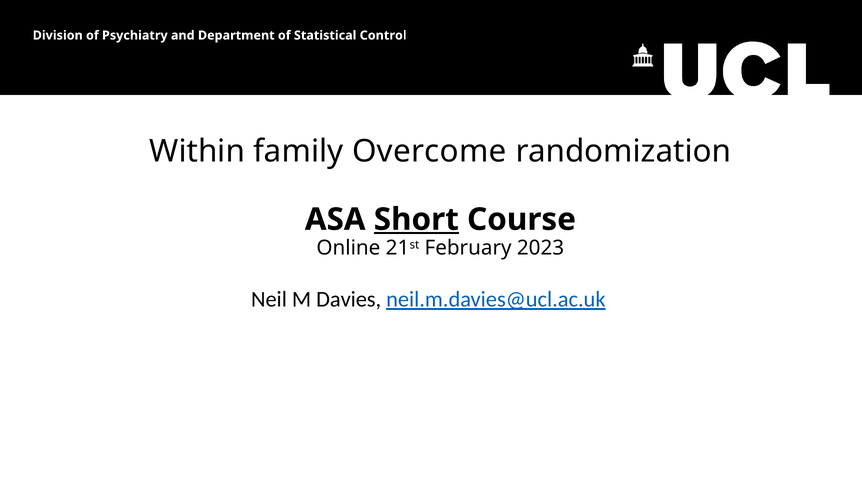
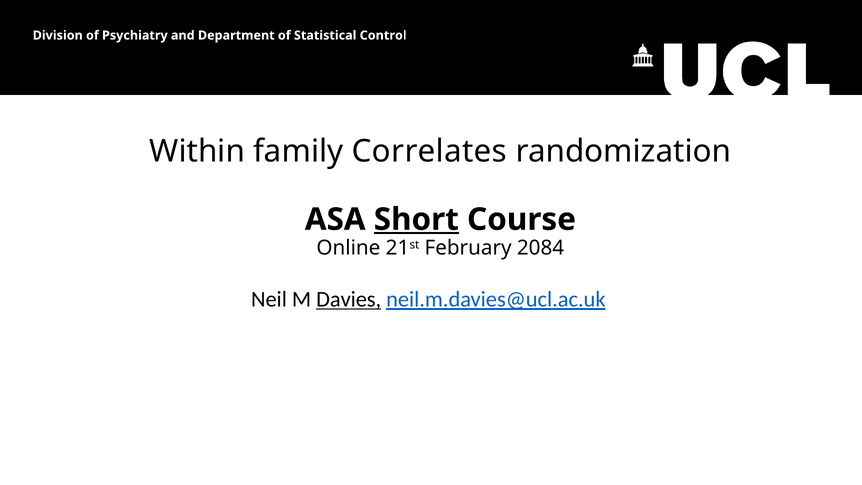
Overcome: Overcome -> Correlates (429, 152)
2023: 2023 -> 2084 (541, 248)
Davies underline: none -> present (349, 299)
